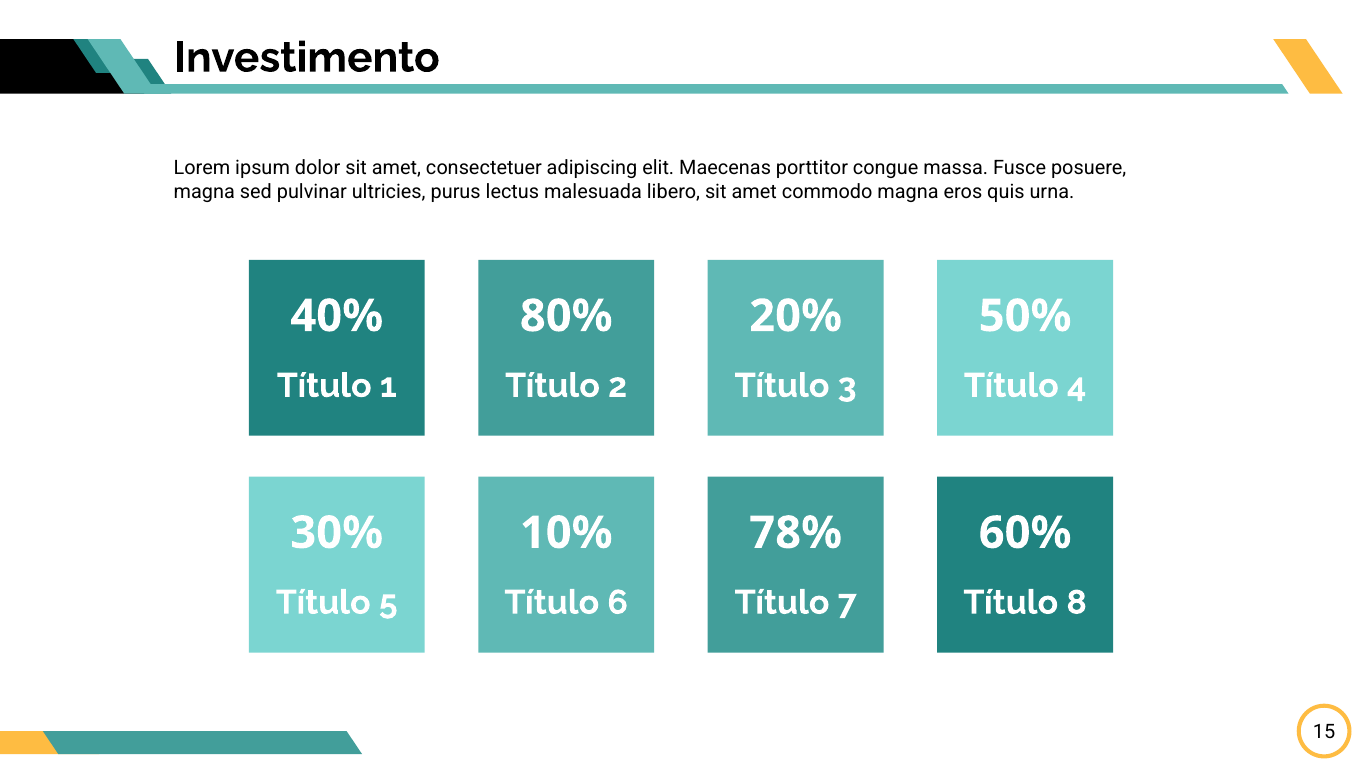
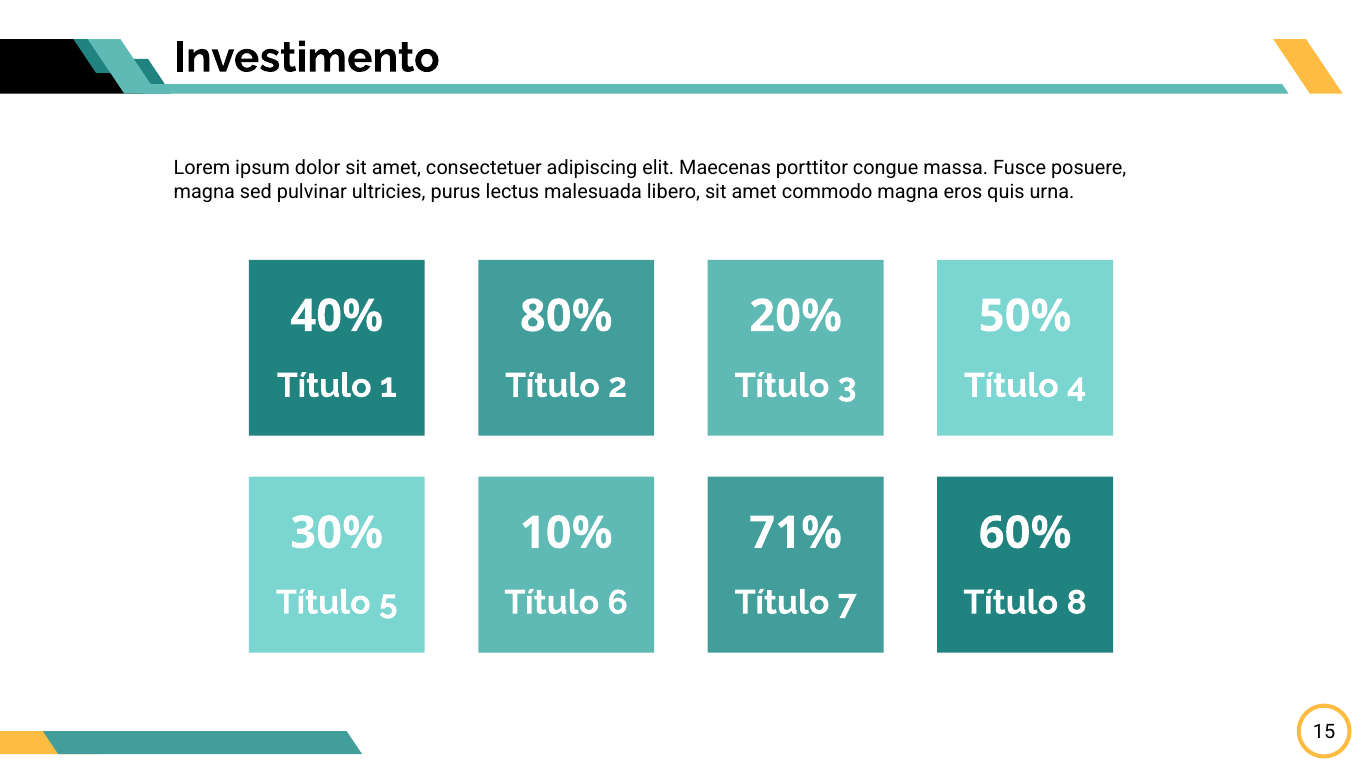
78%: 78% -> 71% (796, 533)
